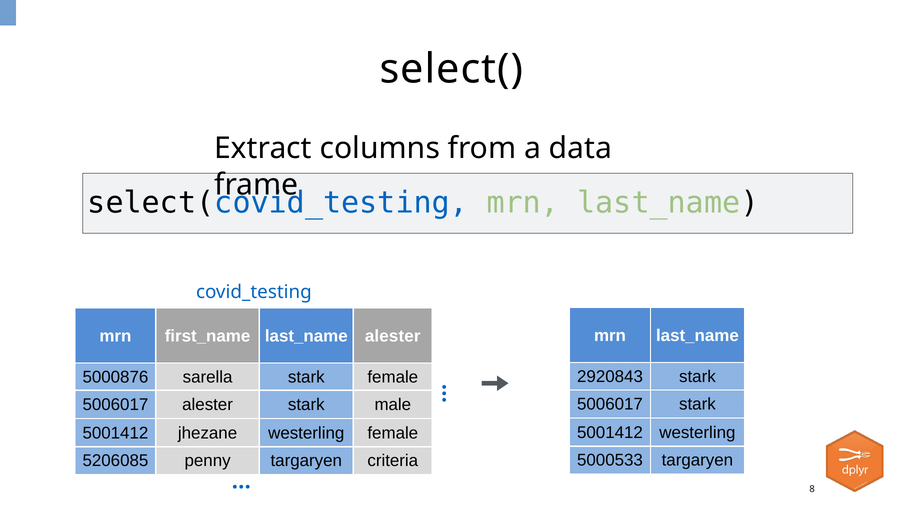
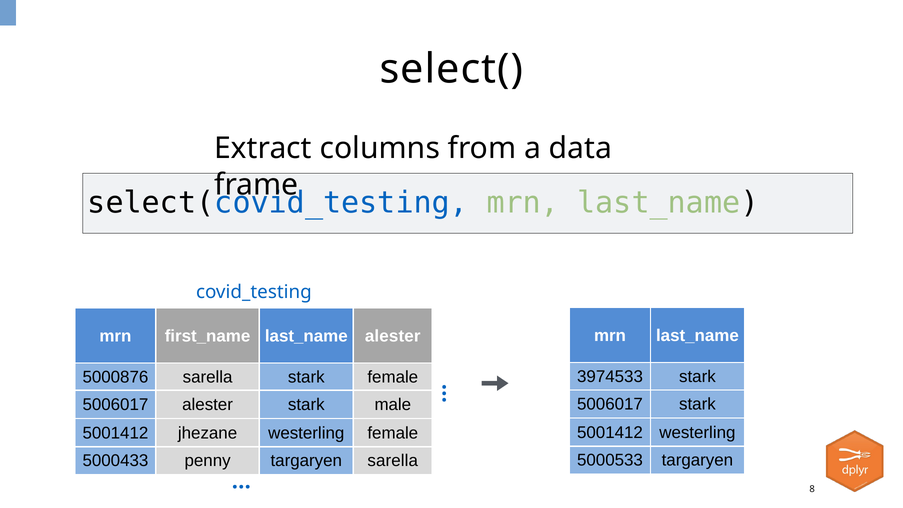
2920843: 2920843 -> 3974533 (610, 377)
5206085: 5206085 -> 5000433 (115, 461)
targaryen criteria: criteria -> sarella (393, 461)
